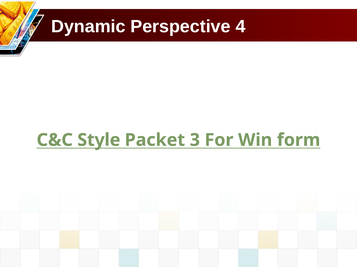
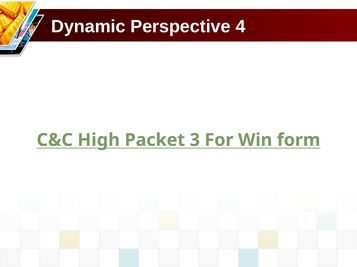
Style: Style -> High (99, 140)
